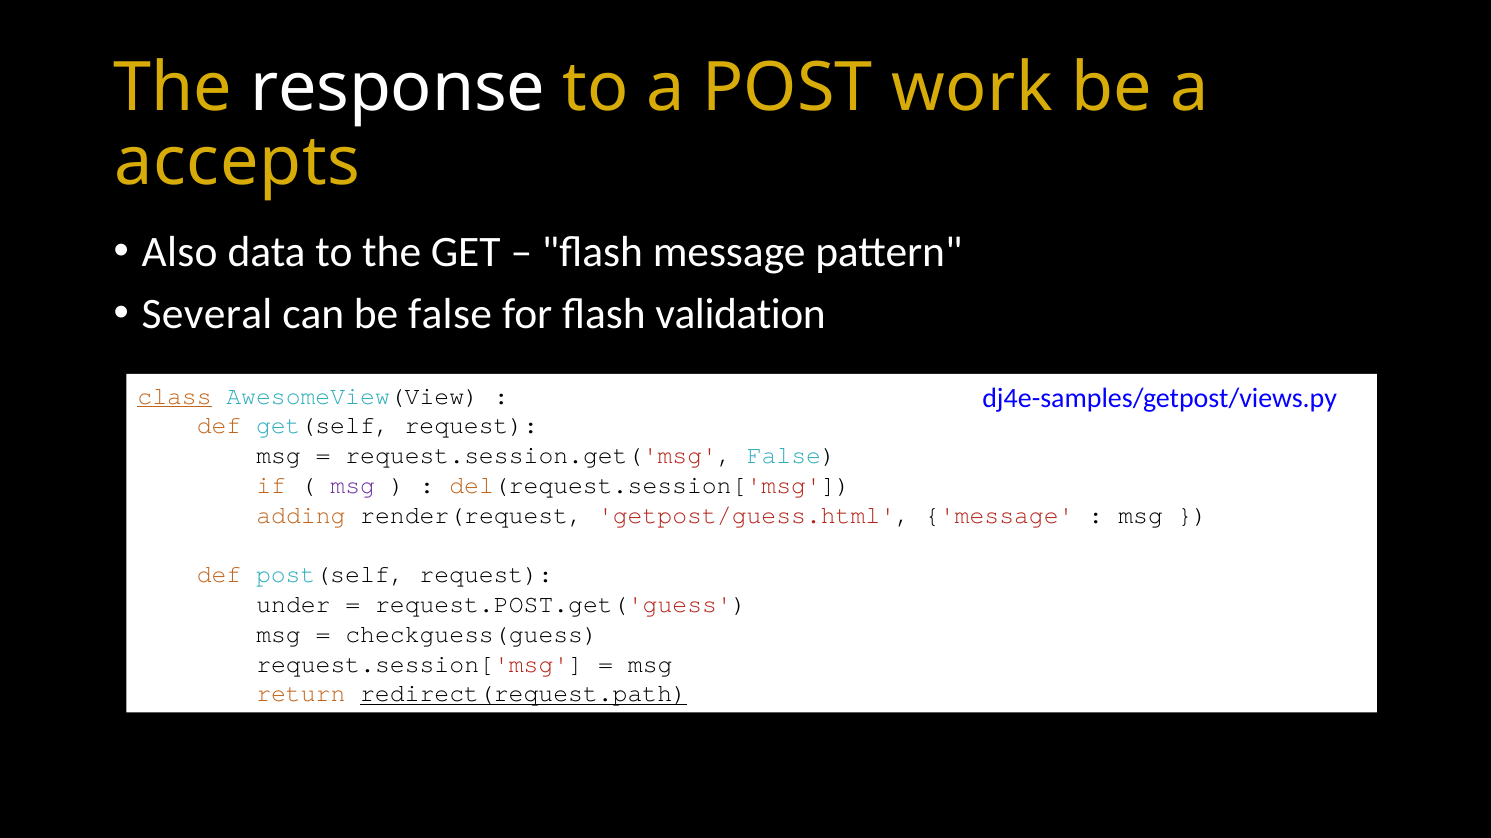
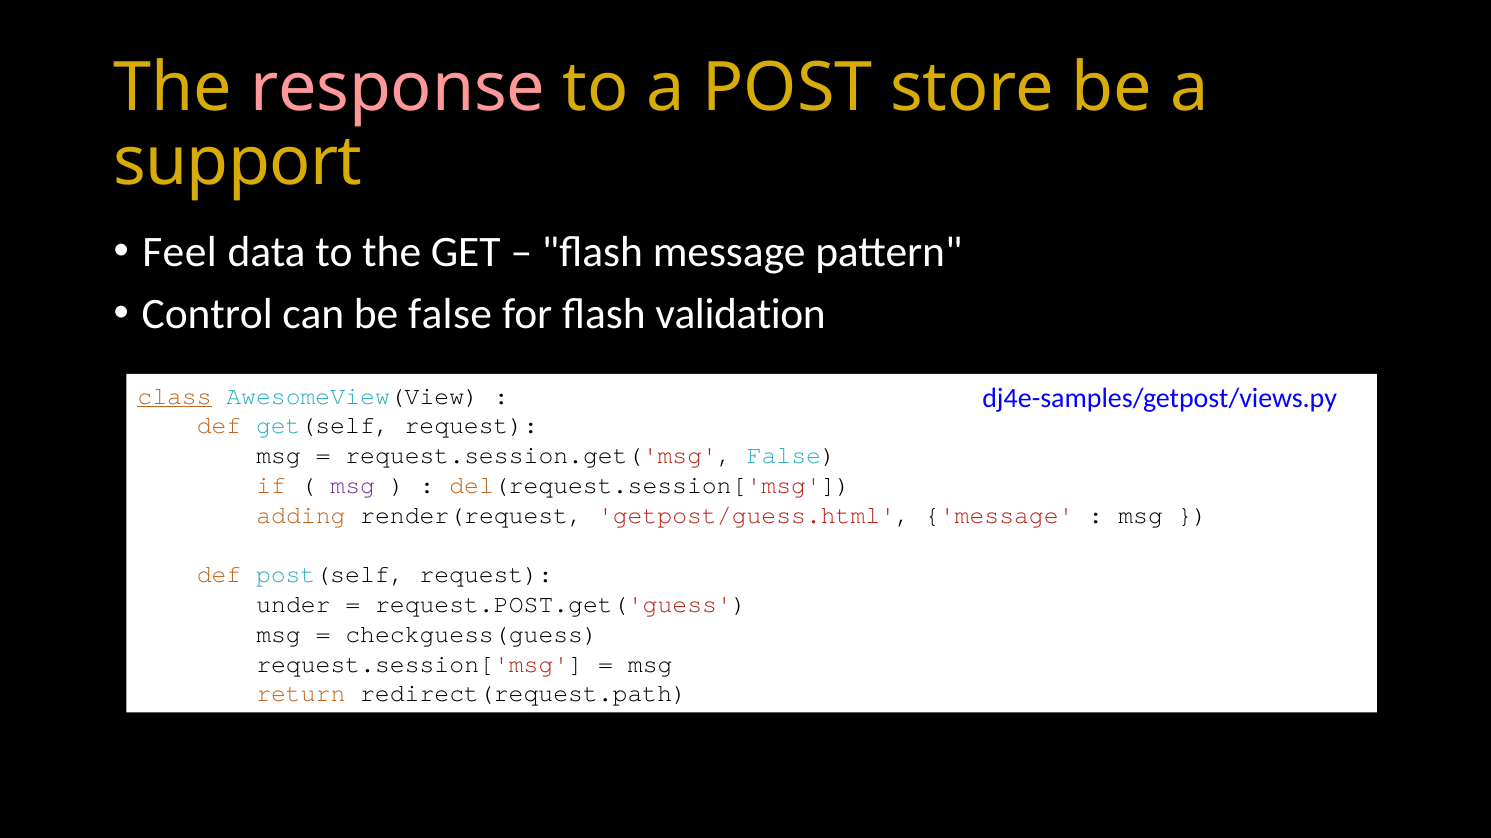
response colour: white -> pink (398, 88)
work: work -> store (973, 88)
accepts: accepts -> support (238, 162)
Also: Also -> Feel (180, 252)
Several: Several -> Control (207, 315)
redirect(request.path underline: present -> none (524, 694)
